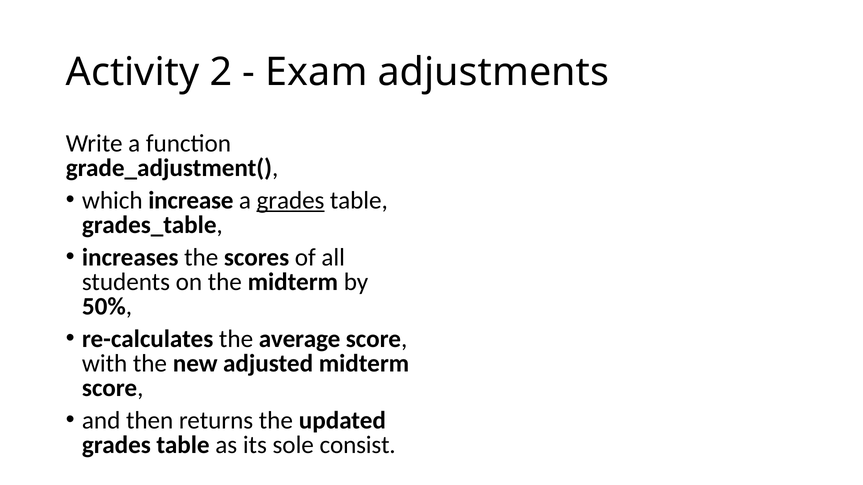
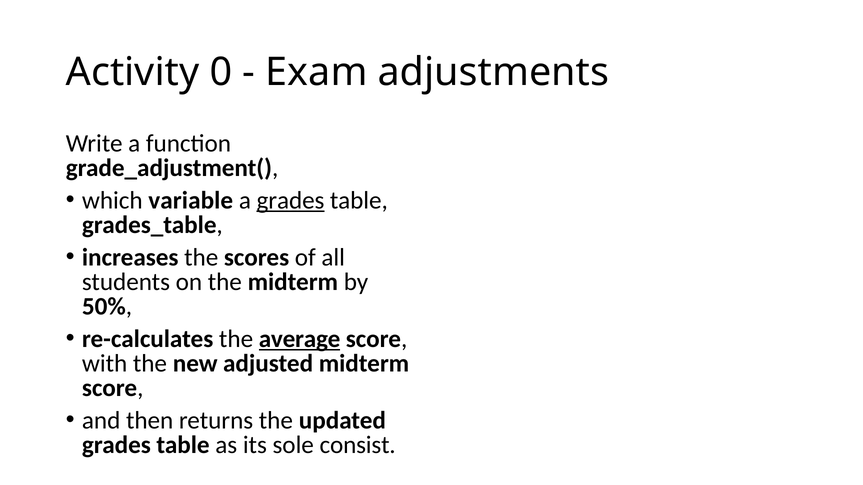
2: 2 -> 0 (221, 72)
increase: increase -> variable (191, 201)
average underline: none -> present (300, 339)
